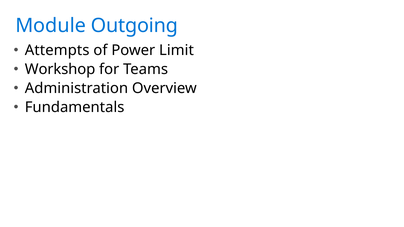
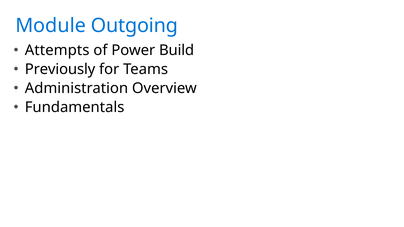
Limit: Limit -> Build (177, 50)
Workshop: Workshop -> Previously (60, 69)
